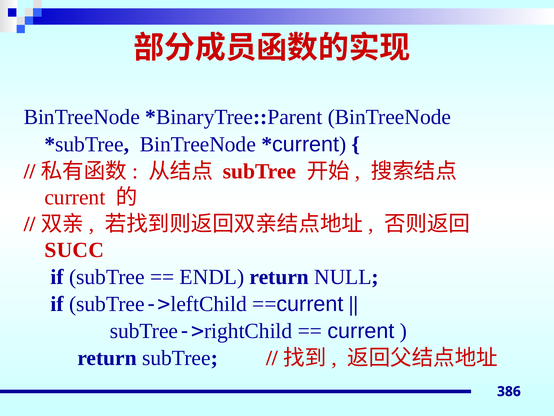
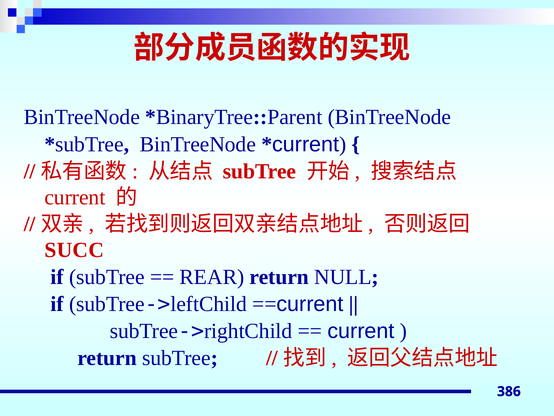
ENDL: ENDL -> REAR (212, 277)
